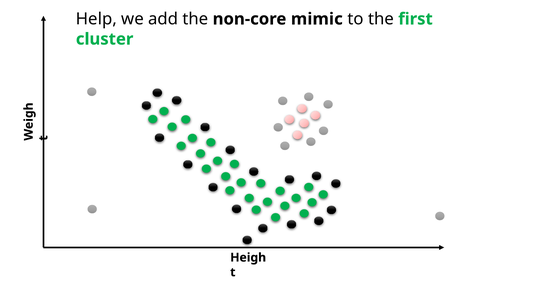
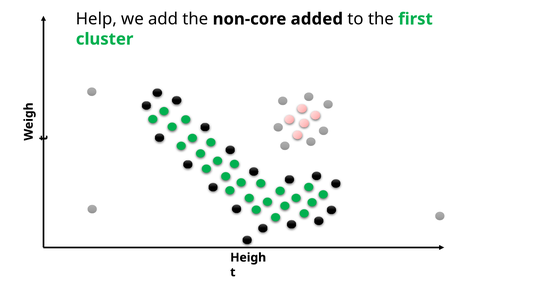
mimic: mimic -> added (317, 19)
